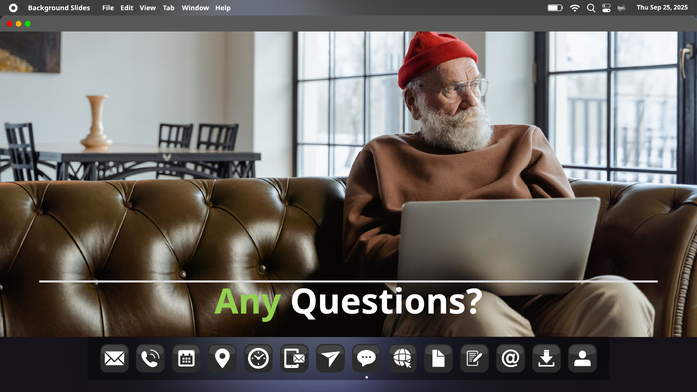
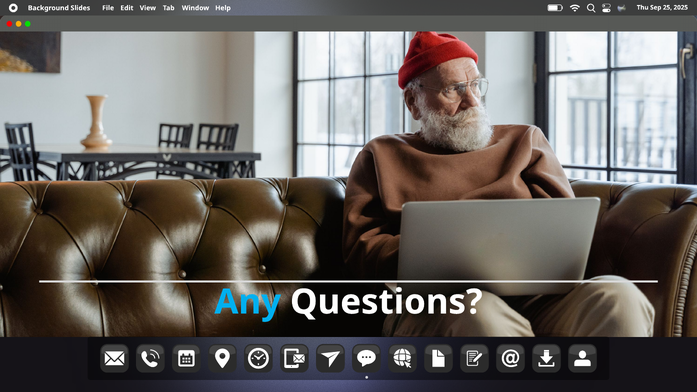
Any colour: light green -> light blue (248, 302)
